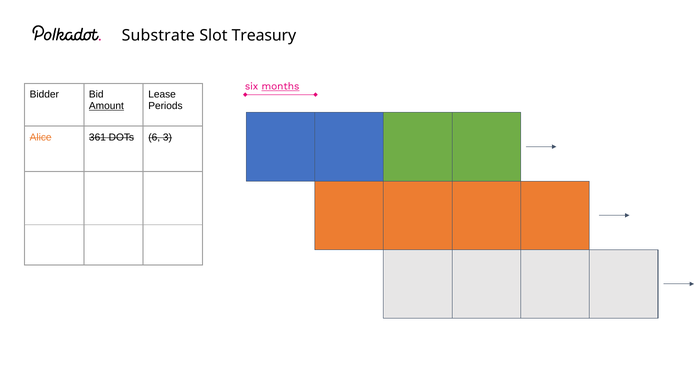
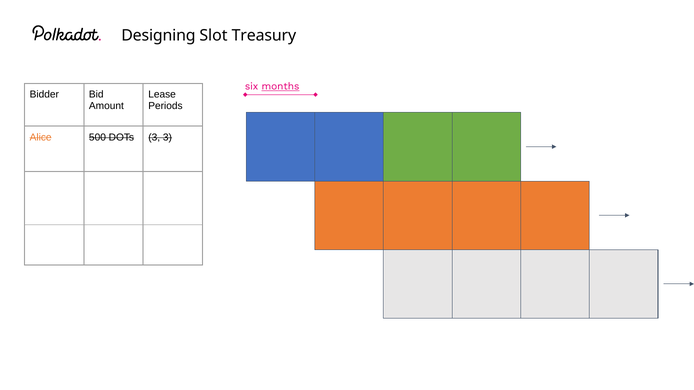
Substrate: Substrate -> Designing (158, 35)
Amount underline: present -> none (106, 106)
361: 361 -> 500 (97, 137)
DOTs 6: 6 -> 3 (154, 137)
